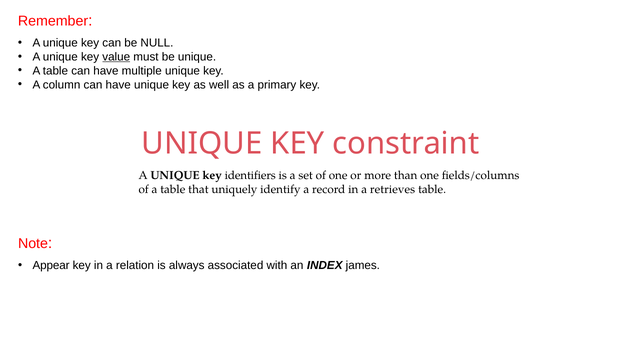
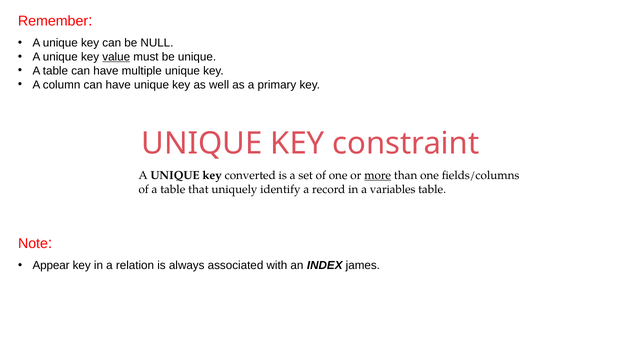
identifiers: identifiers -> converted (250, 176)
more underline: none -> present (378, 176)
retrieves: retrieves -> variables (393, 189)
